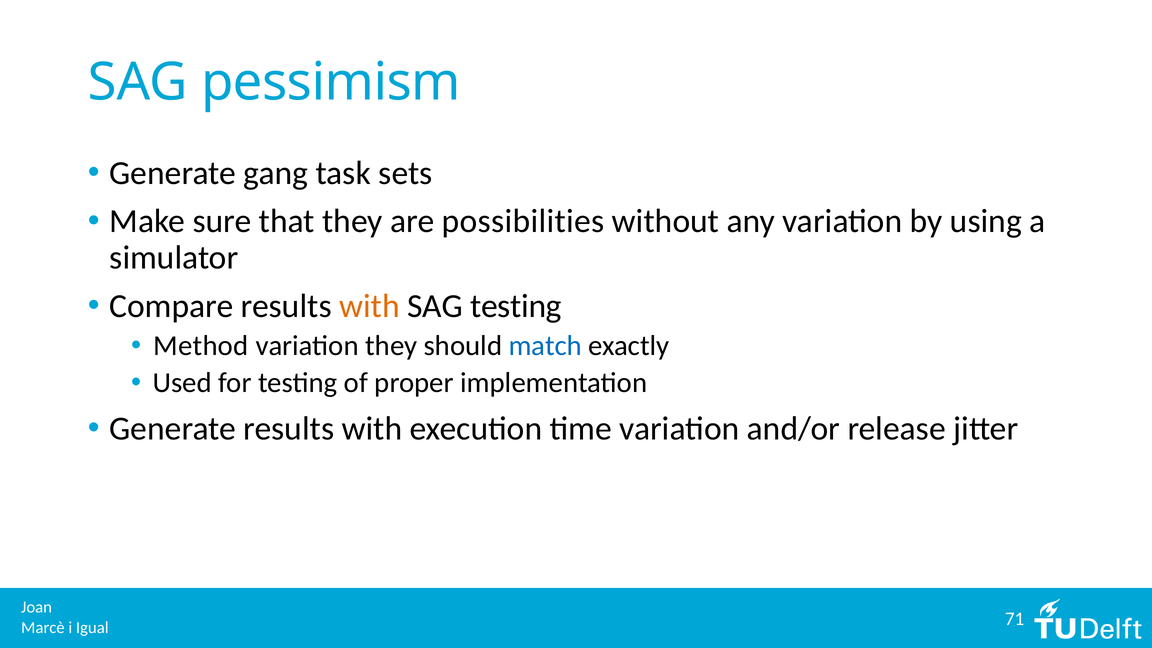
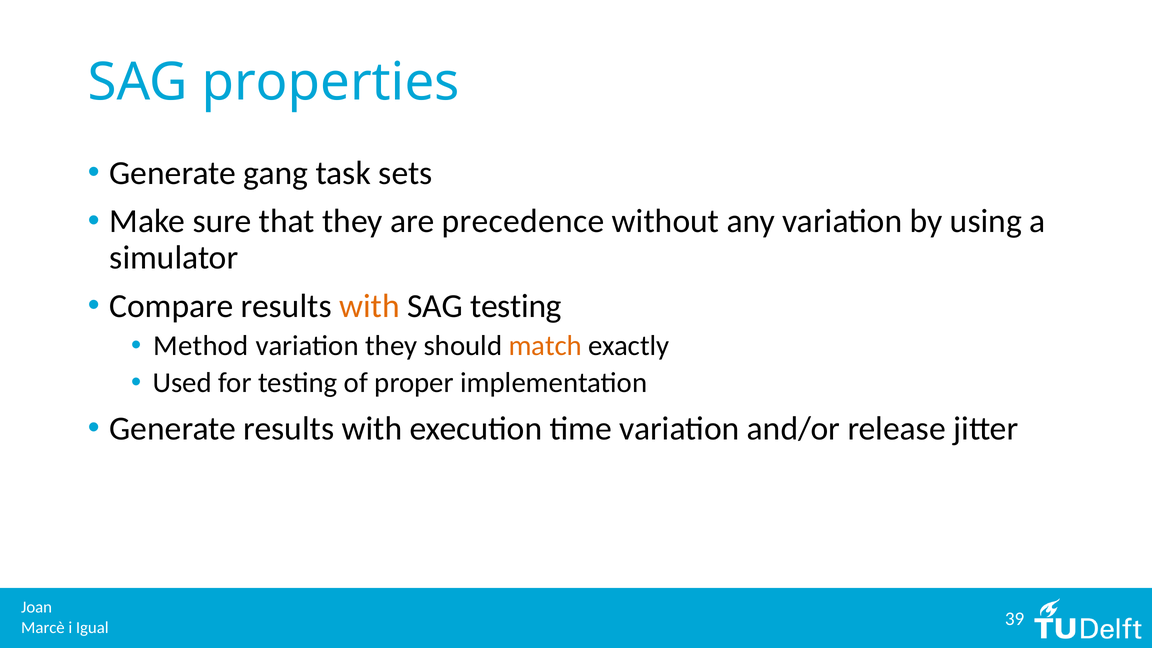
pessimism: pessimism -> properties (331, 82)
possibilities: possibilities -> precedence (523, 221)
match colour: blue -> orange (545, 346)
71: 71 -> 39 (1015, 619)
